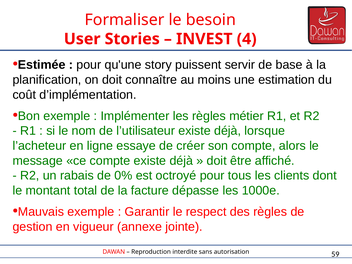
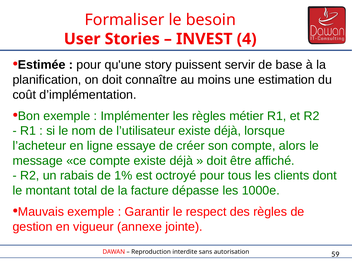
0%: 0% -> 1% (123, 176)
